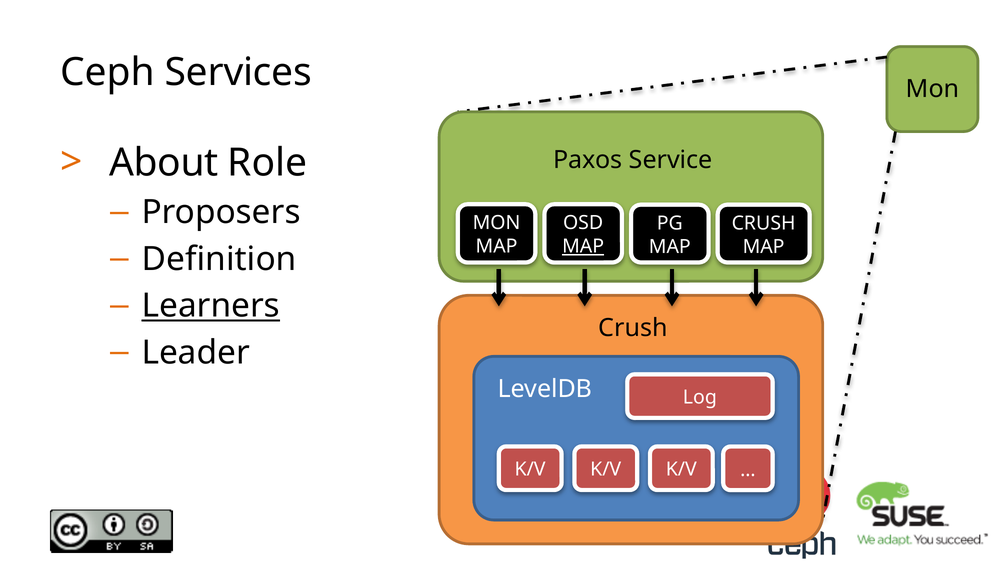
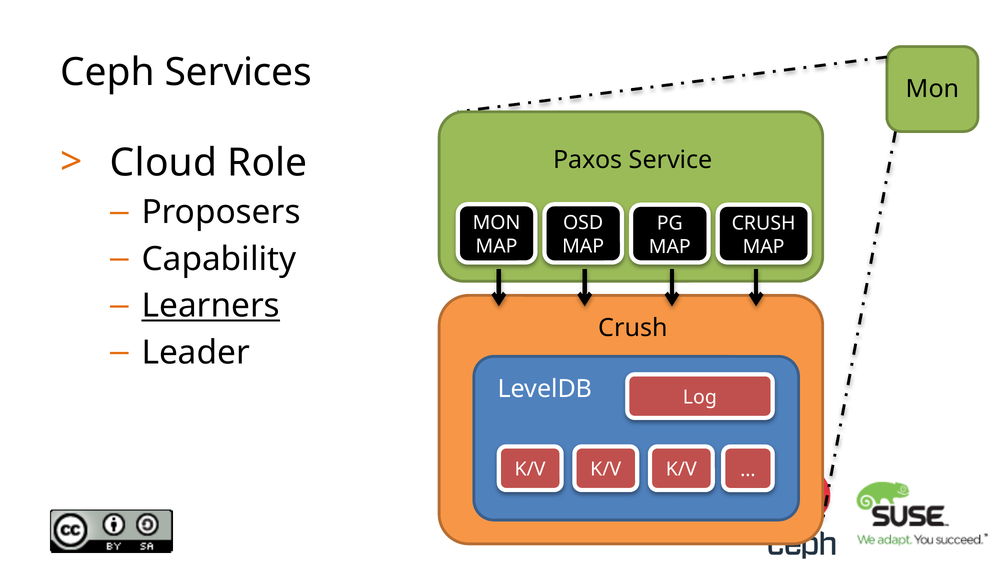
About: About -> Cloud (164, 163)
MAP underline: present -> none (583, 246)
Definition: Definition -> Capability (219, 259)
